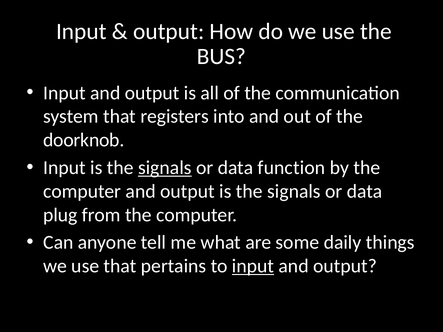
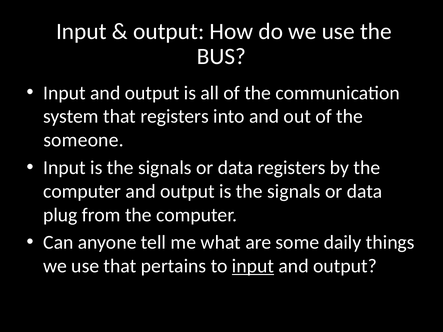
doorknob: doorknob -> someone (84, 140)
signals underline: present -> none (165, 168)
data function: function -> registers (292, 168)
